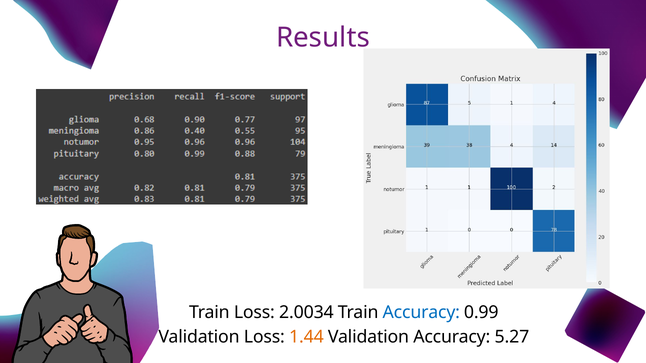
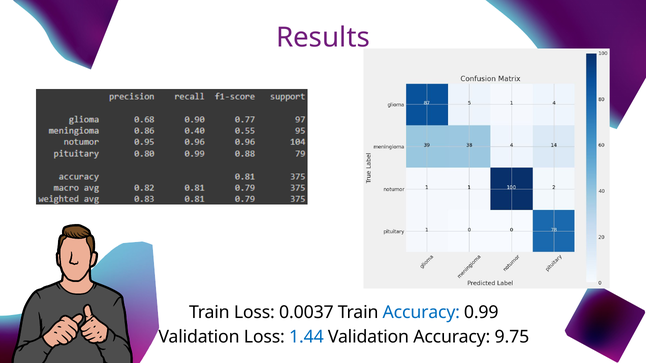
2.0034: 2.0034 -> 0.0037 (306, 313)
1.44 colour: orange -> blue (306, 337)
5.27: 5.27 -> 9.75 (512, 337)
